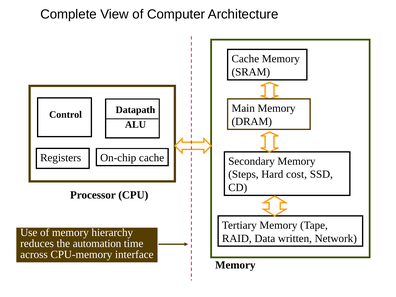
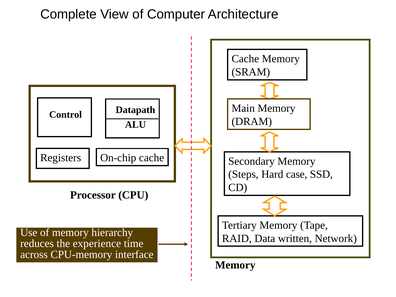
cost: cost -> case (297, 174)
automation: automation -> experience (97, 244)
